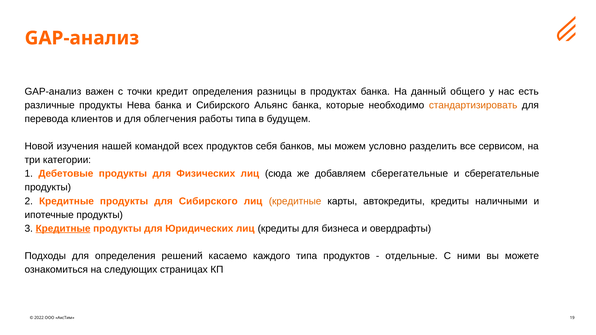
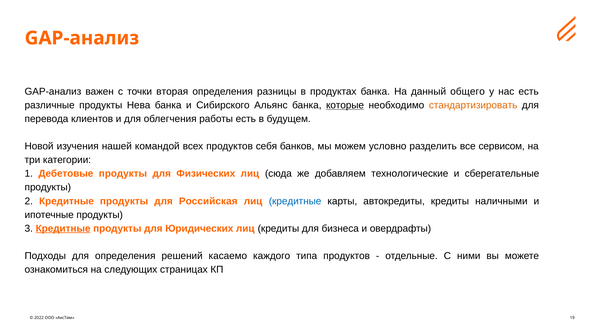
кредит: кредит -> вторая (172, 92)
которые underline: none -> present (345, 105)
работы типа: типа -> есть (246, 119)
добавляем сберегательные: сберегательные -> технологические (410, 174)
для Сибирского: Сибирского -> Российская (208, 201)
кредитные colour: orange -> blue (295, 201)
